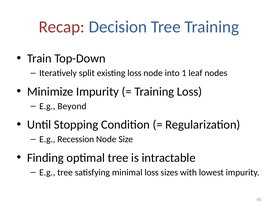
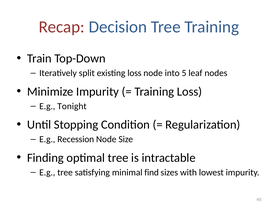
1: 1 -> 5 (184, 73)
Beyond: Beyond -> Tonight (72, 106)
minimal loss: loss -> find (152, 172)
